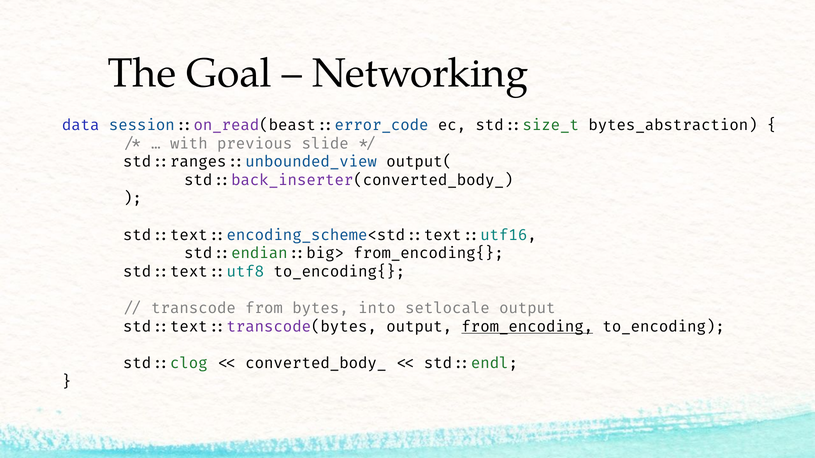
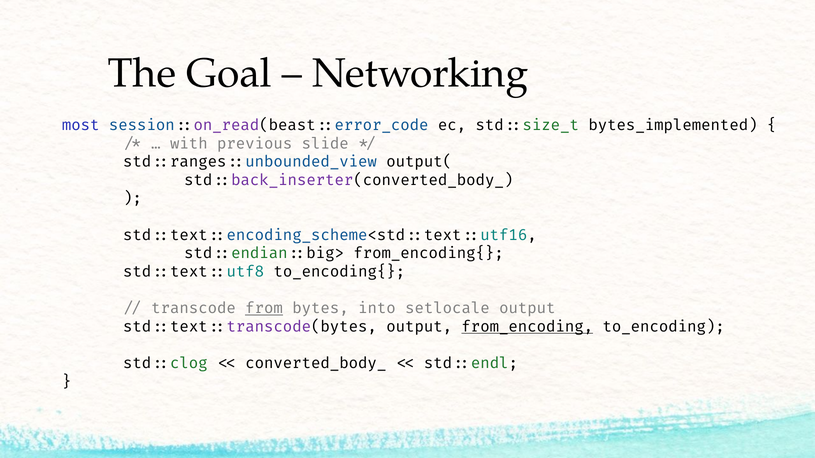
data: data -> most (81, 125)
bytes_abstraction: bytes_abstraction -> bytes_implemented (673, 125)
from underline: none -> present (264, 309)
